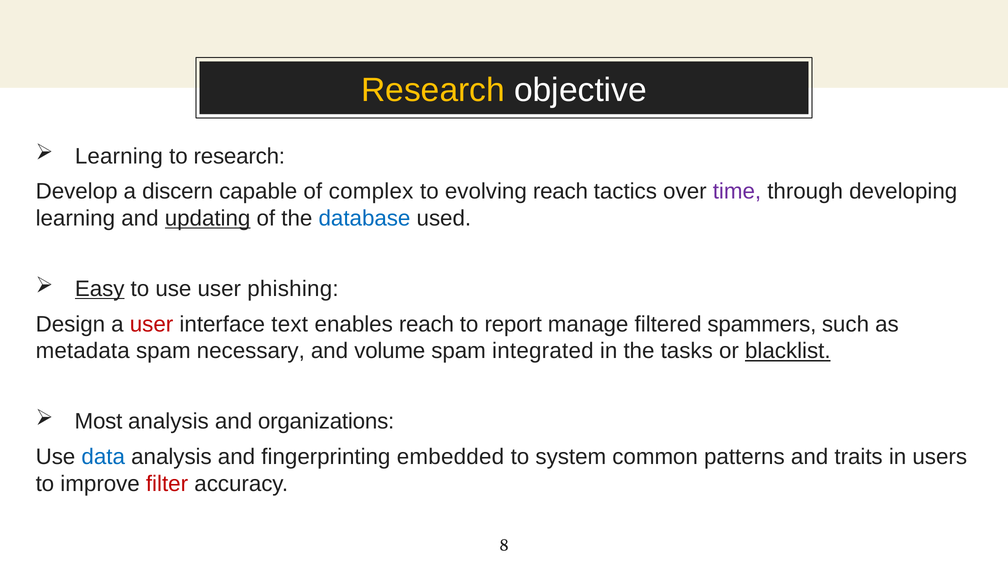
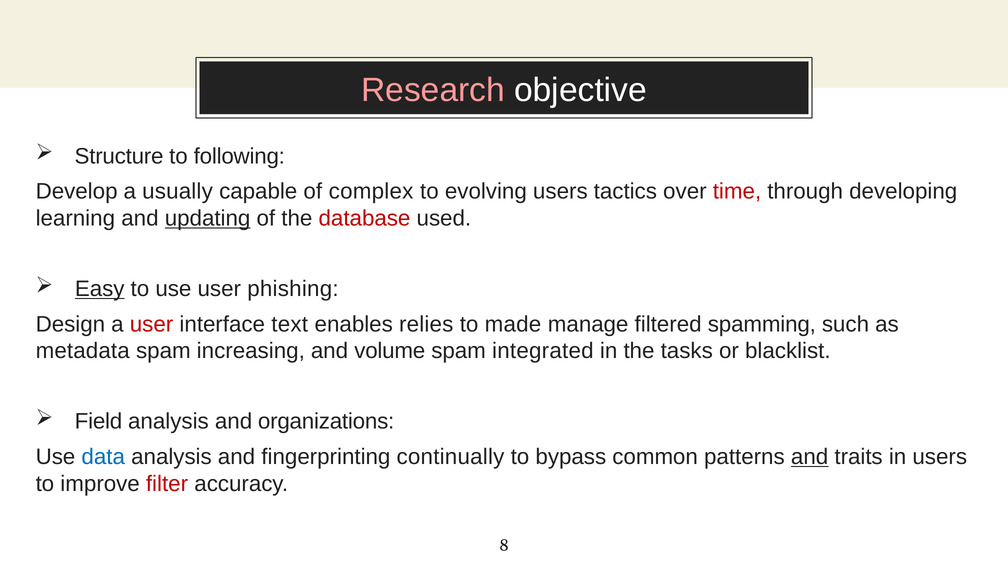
Research colour: yellow -> pink (433, 90)
Learning: Learning -> Structure (119, 156)
to research: research -> following (239, 156)
discern: discern -> usually (178, 191)
evolving reach: reach -> users (560, 191)
time colour: purple -> red (737, 191)
database colour: blue -> red (365, 218)
enables reach: reach -> relies (426, 324)
report: report -> made (513, 324)
spammers: spammers -> spamming (762, 324)
necessary: necessary -> increasing (251, 351)
blacklist underline: present -> none (788, 351)
Most: Most -> Field (98, 422)
embedded: embedded -> continually (450, 457)
system: system -> bypass (571, 457)
and underline: none -> present (810, 457)
